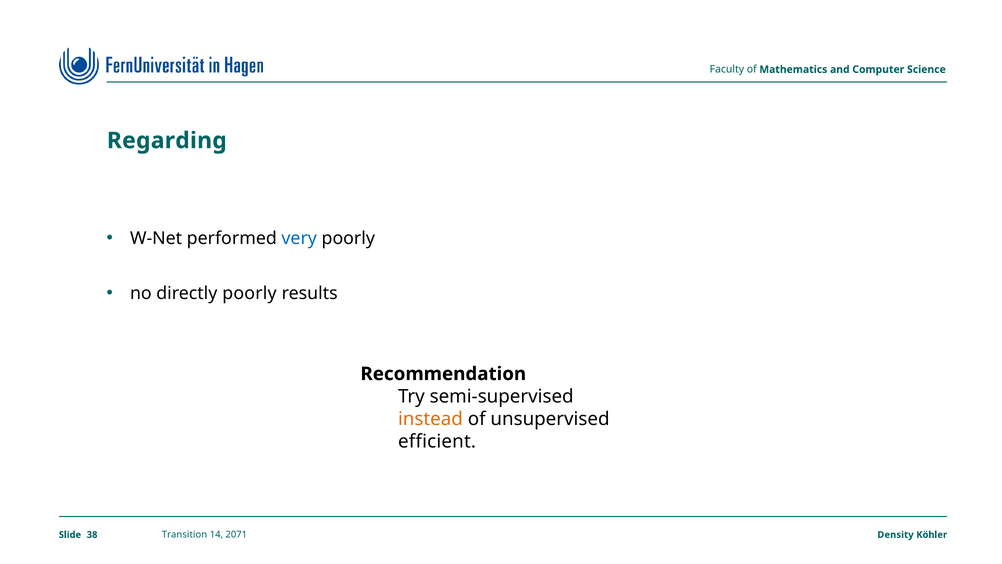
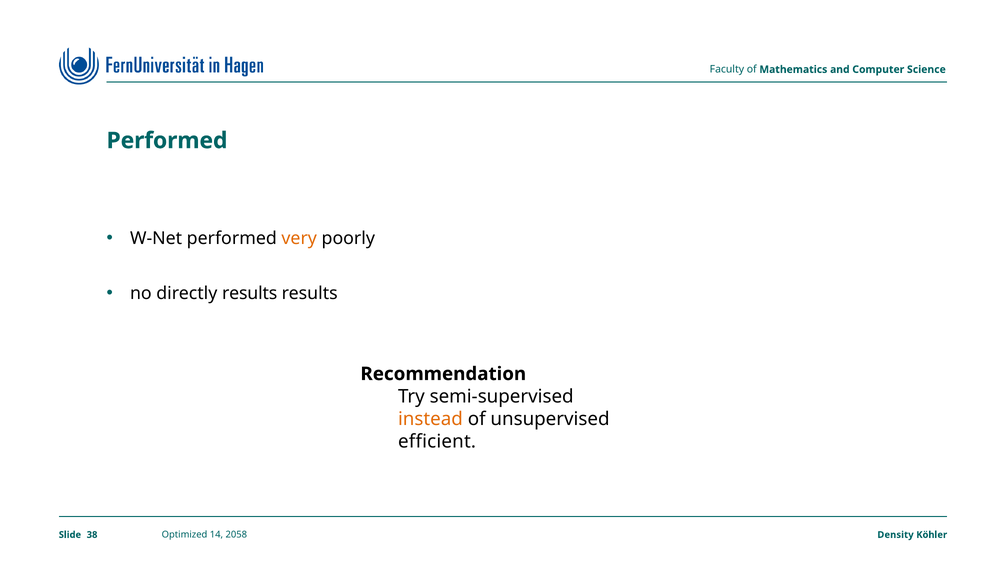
Regarding: Regarding -> Performed (167, 141)
very colour: blue -> orange (299, 238)
directly poorly: poorly -> results (250, 293)
Transition: Transition -> Optimized (185, 534)
2071: 2071 -> 2058 (236, 534)
